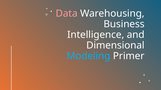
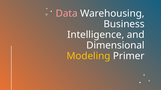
Modeling colour: light blue -> yellow (88, 56)
